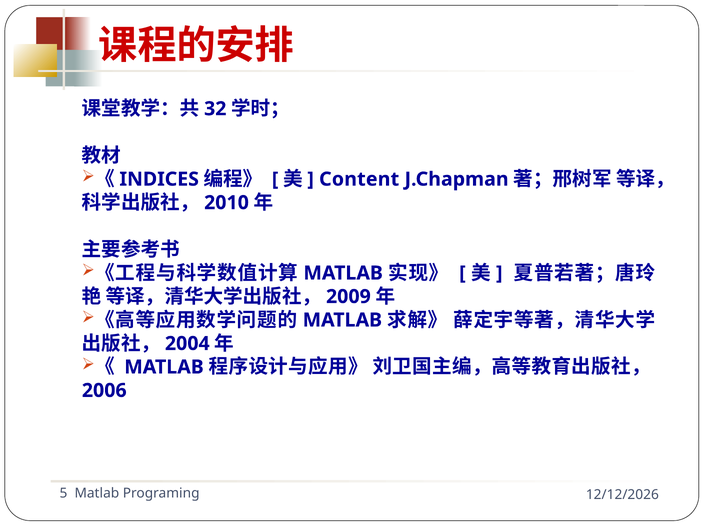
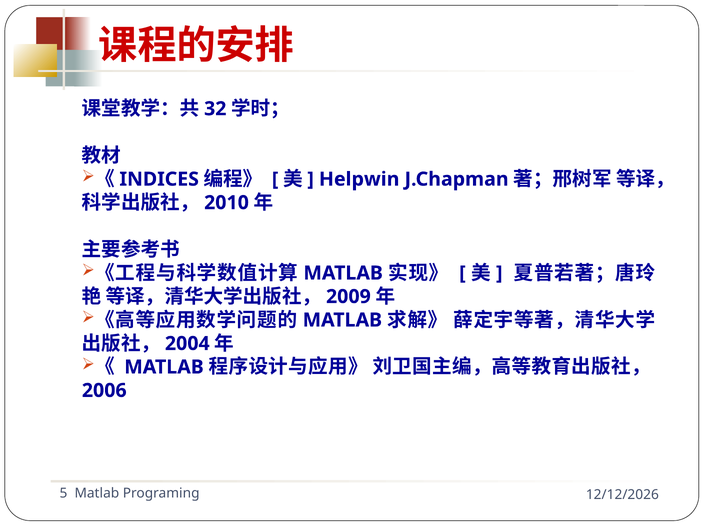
Content: Content -> Helpwin (359, 179)
